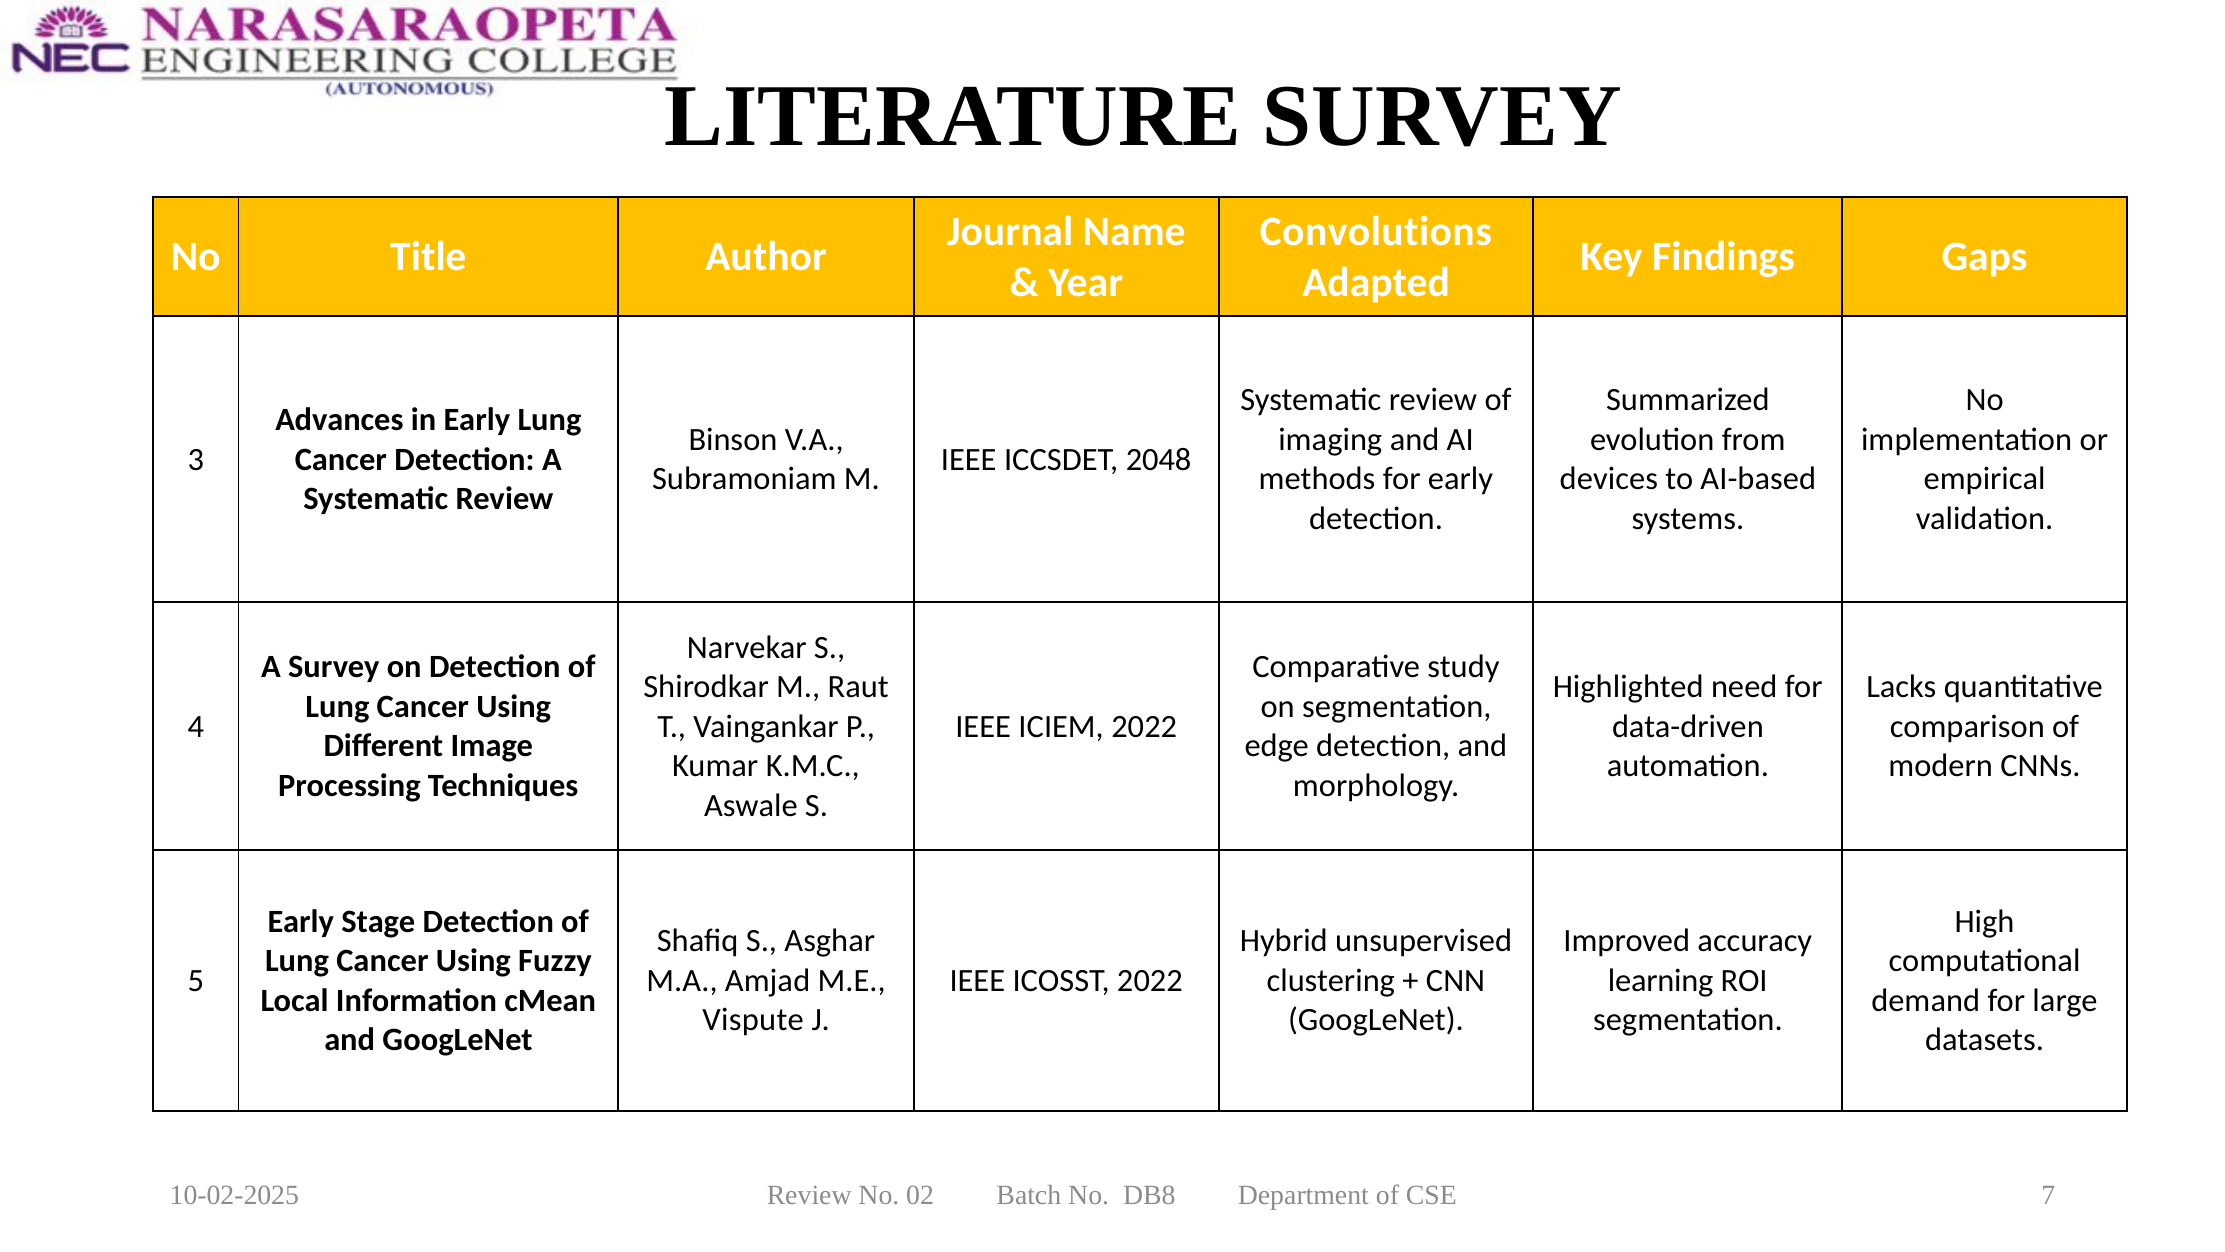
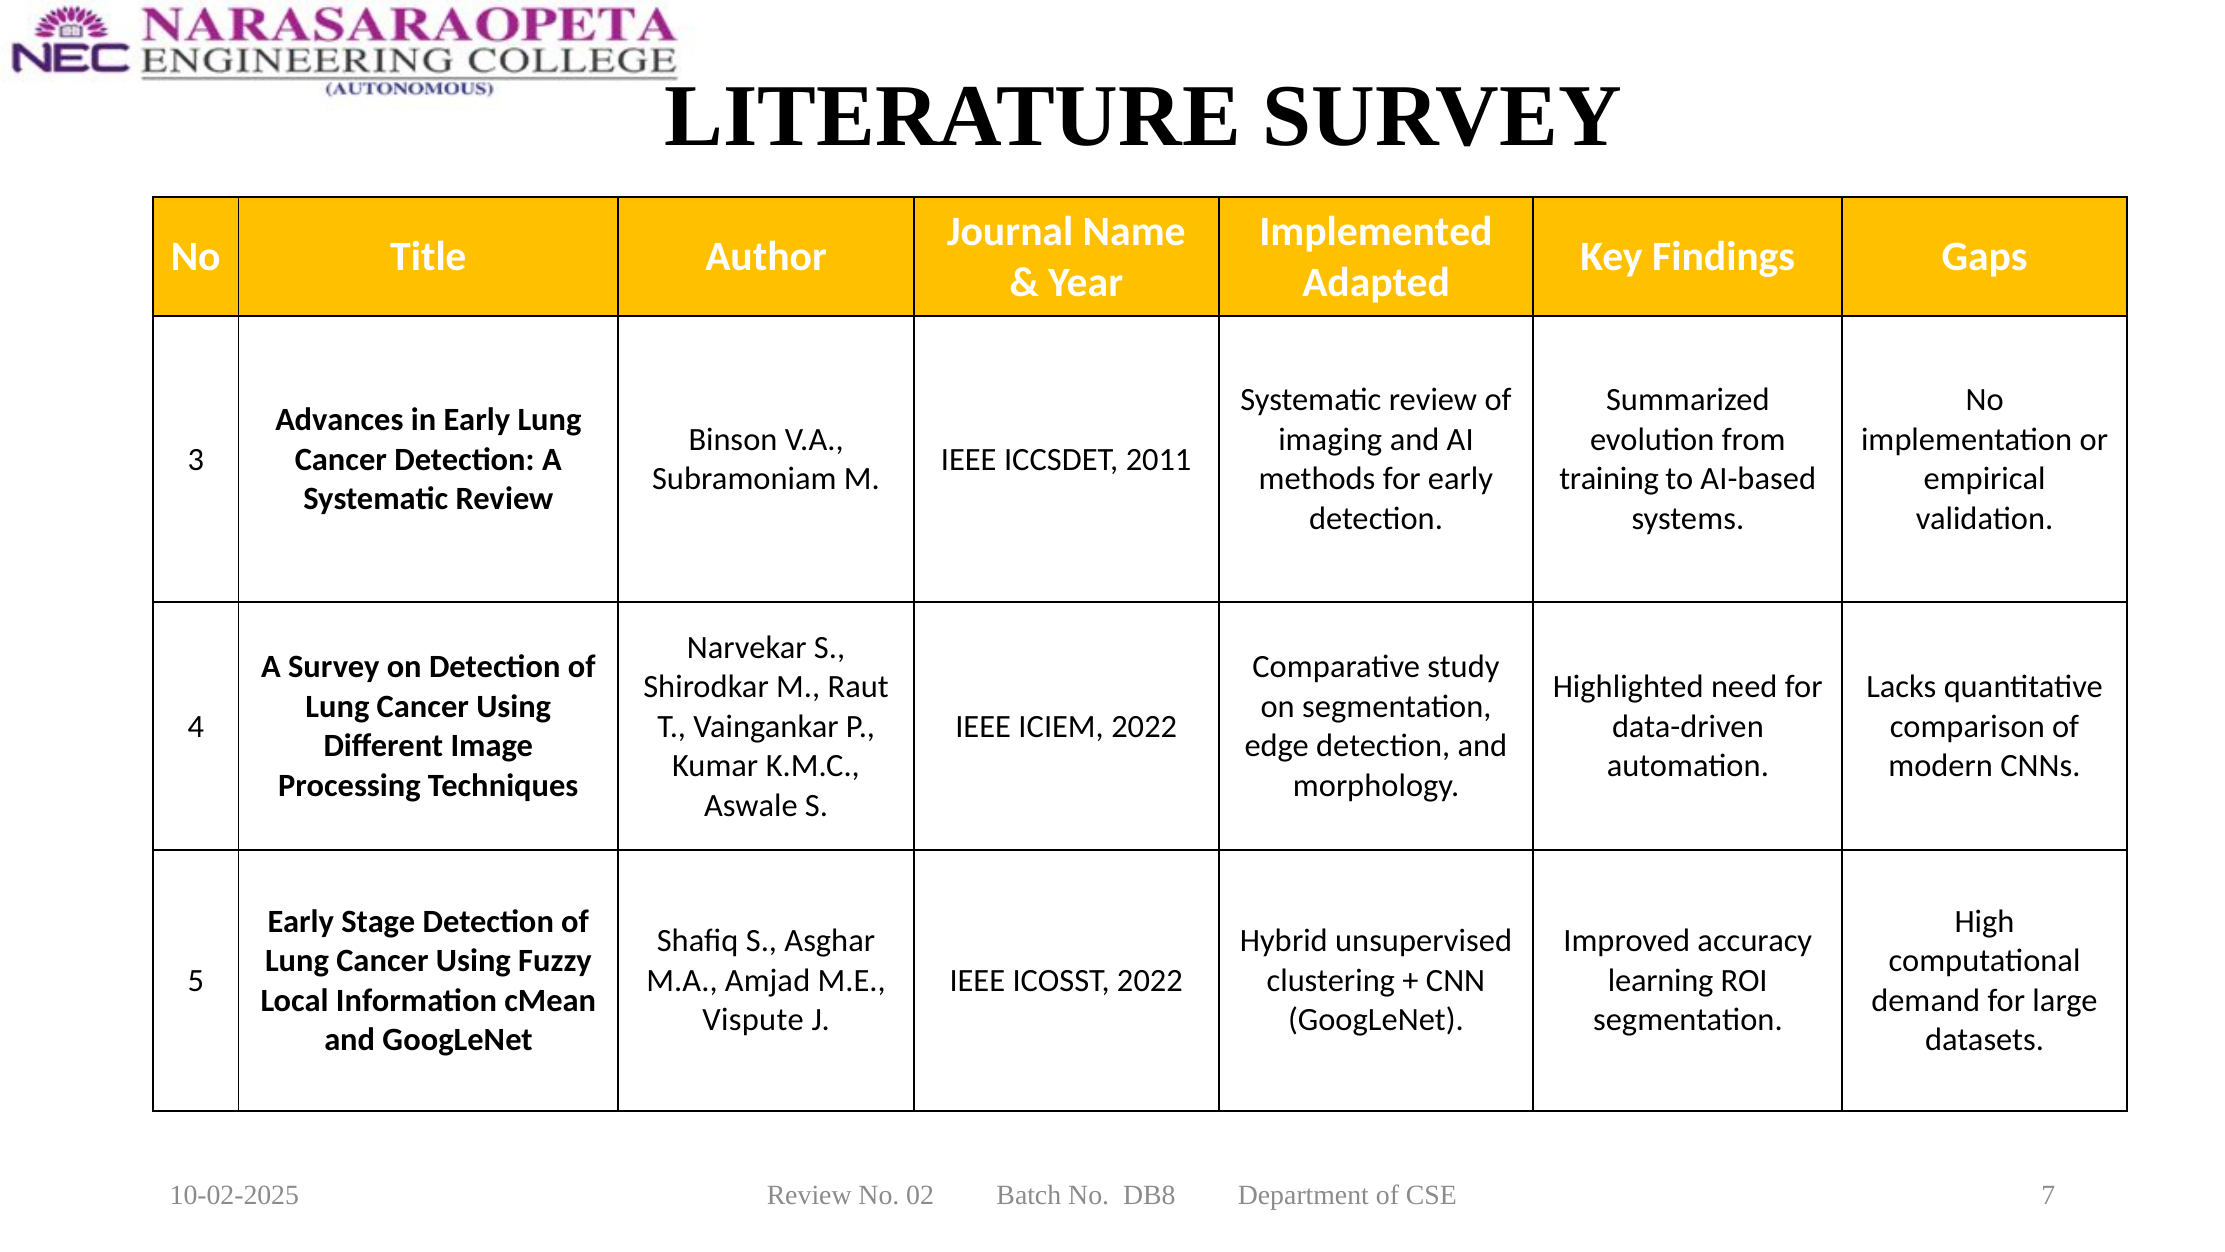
Convolutions: Convolutions -> Implemented (1376, 231)
2048: 2048 -> 2011 (1159, 459)
devices: devices -> training (1609, 479)
